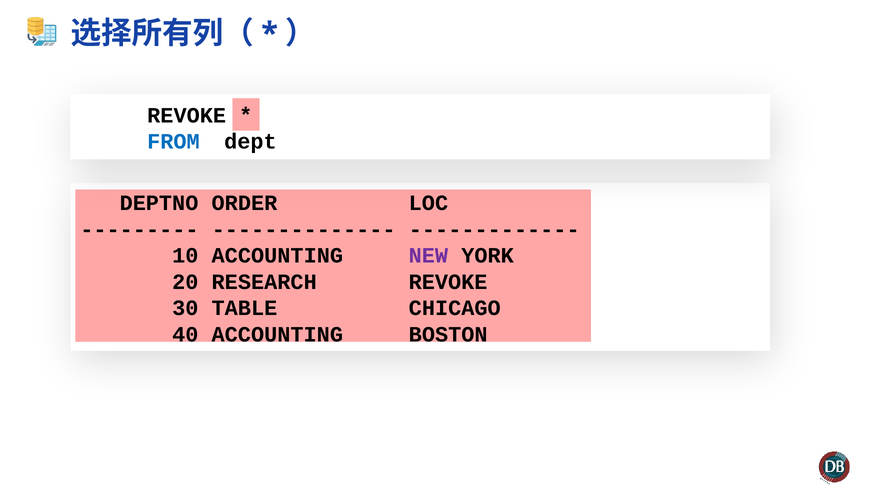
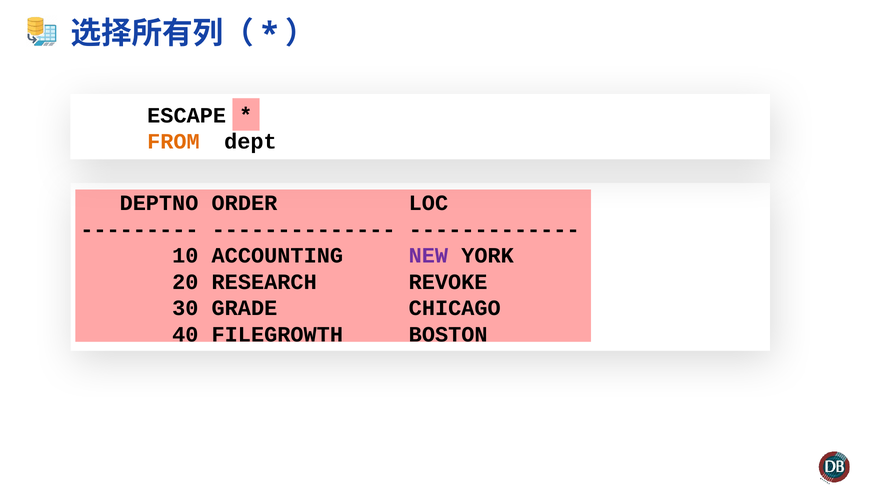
REVOKE: REVOKE -> ESCAPE (187, 115)
FROM colour: blue -> orange (173, 141)
TABLE: TABLE -> GRADE (244, 308)
40 ACCOUNTING: ACCOUNTING -> FILEGROWTH (277, 334)
